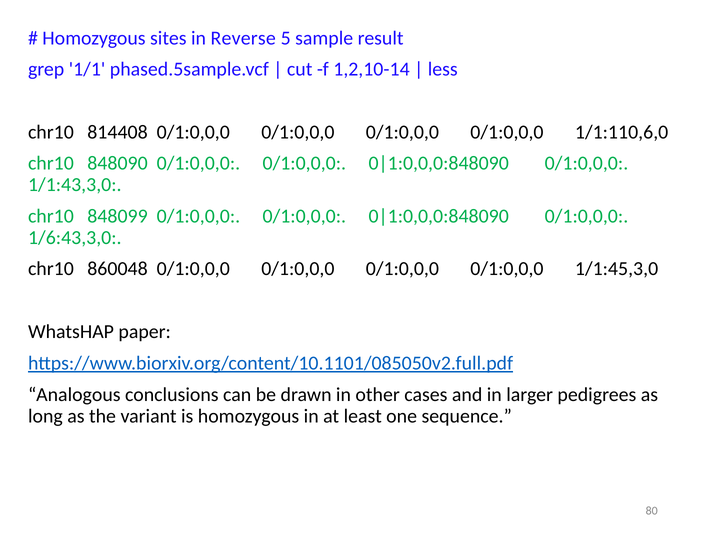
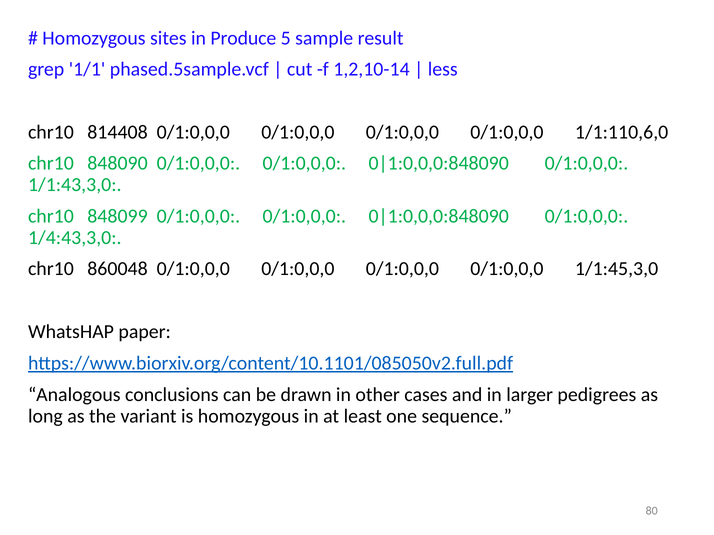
Reverse: Reverse -> Produce (243, 38)
1/6:43,3,0: 1/6:43,3,0 -> 1/4:43,3,0 (75, 238)
